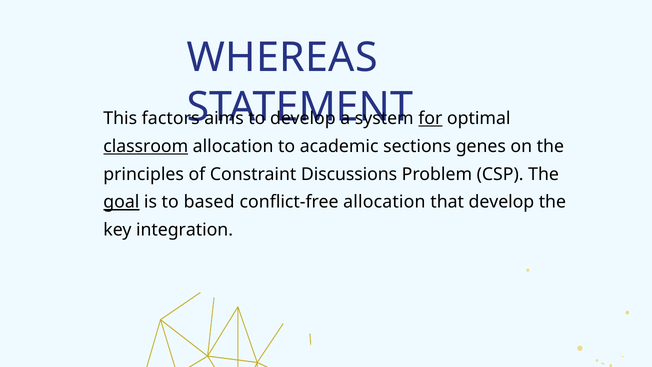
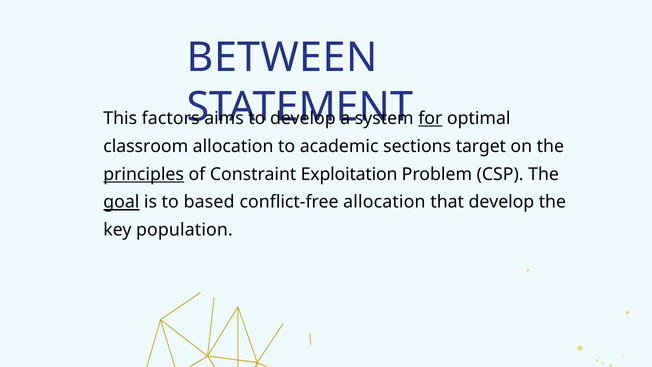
WHEREAS: WHEREAS -> BETWEEN (282, 58)
classroom underline: present -> none (146, 146)
genes: genes -> target (481, 146)
principles underline: none -> present (144, 174)
Discussions: Discussions -> Exploitation (349, 174)
integration: integration -> population (184, 230)
